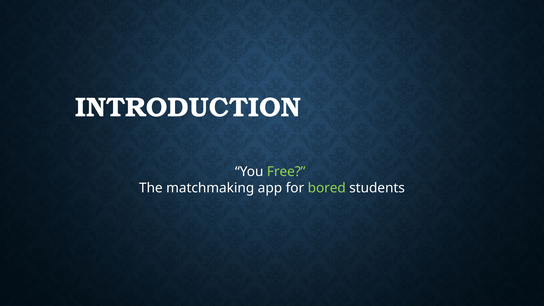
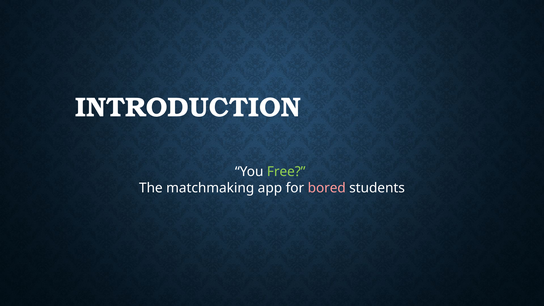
bored colour: light green -> pink (327, 188)
